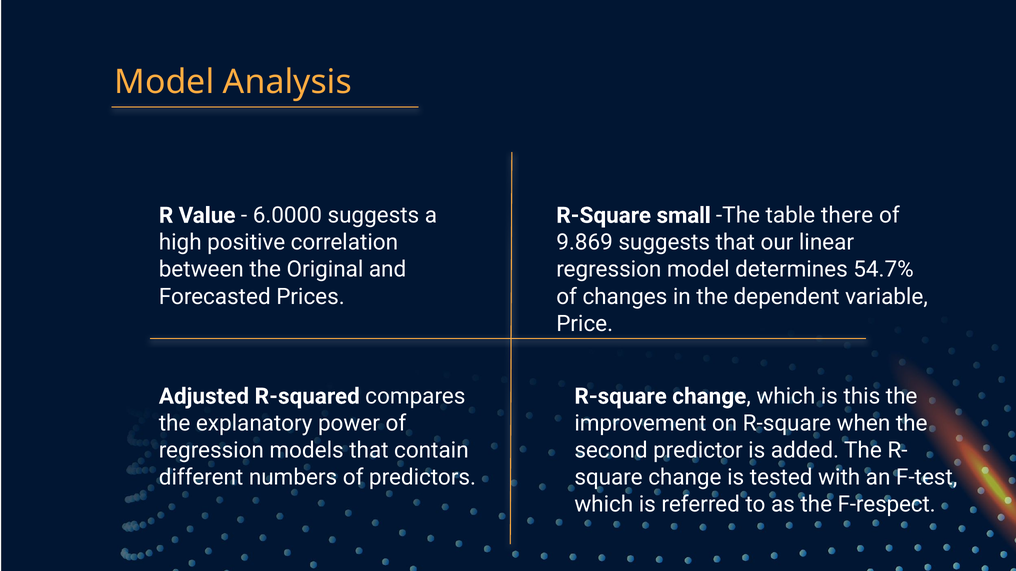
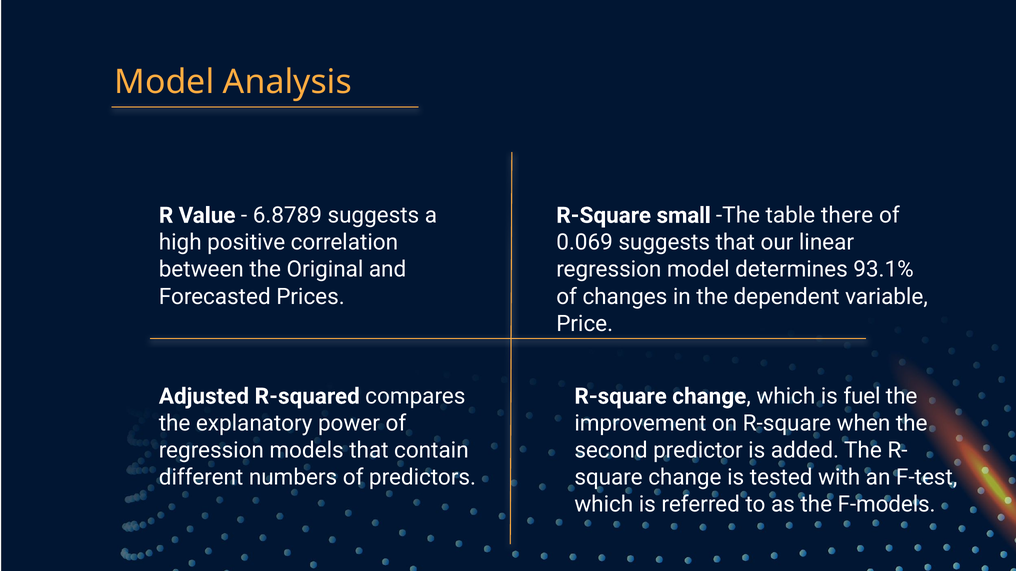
6.0000: 6.0000 -> 6.8789 (287, 216)
9.869: 9.869 -> 0.069 (585, 243)
54.7%: 54.7% -> 93.1% (884, 270)
this: this -> fuel (862, 397)
F-respect: F-respect -> F-models (887, 505)
